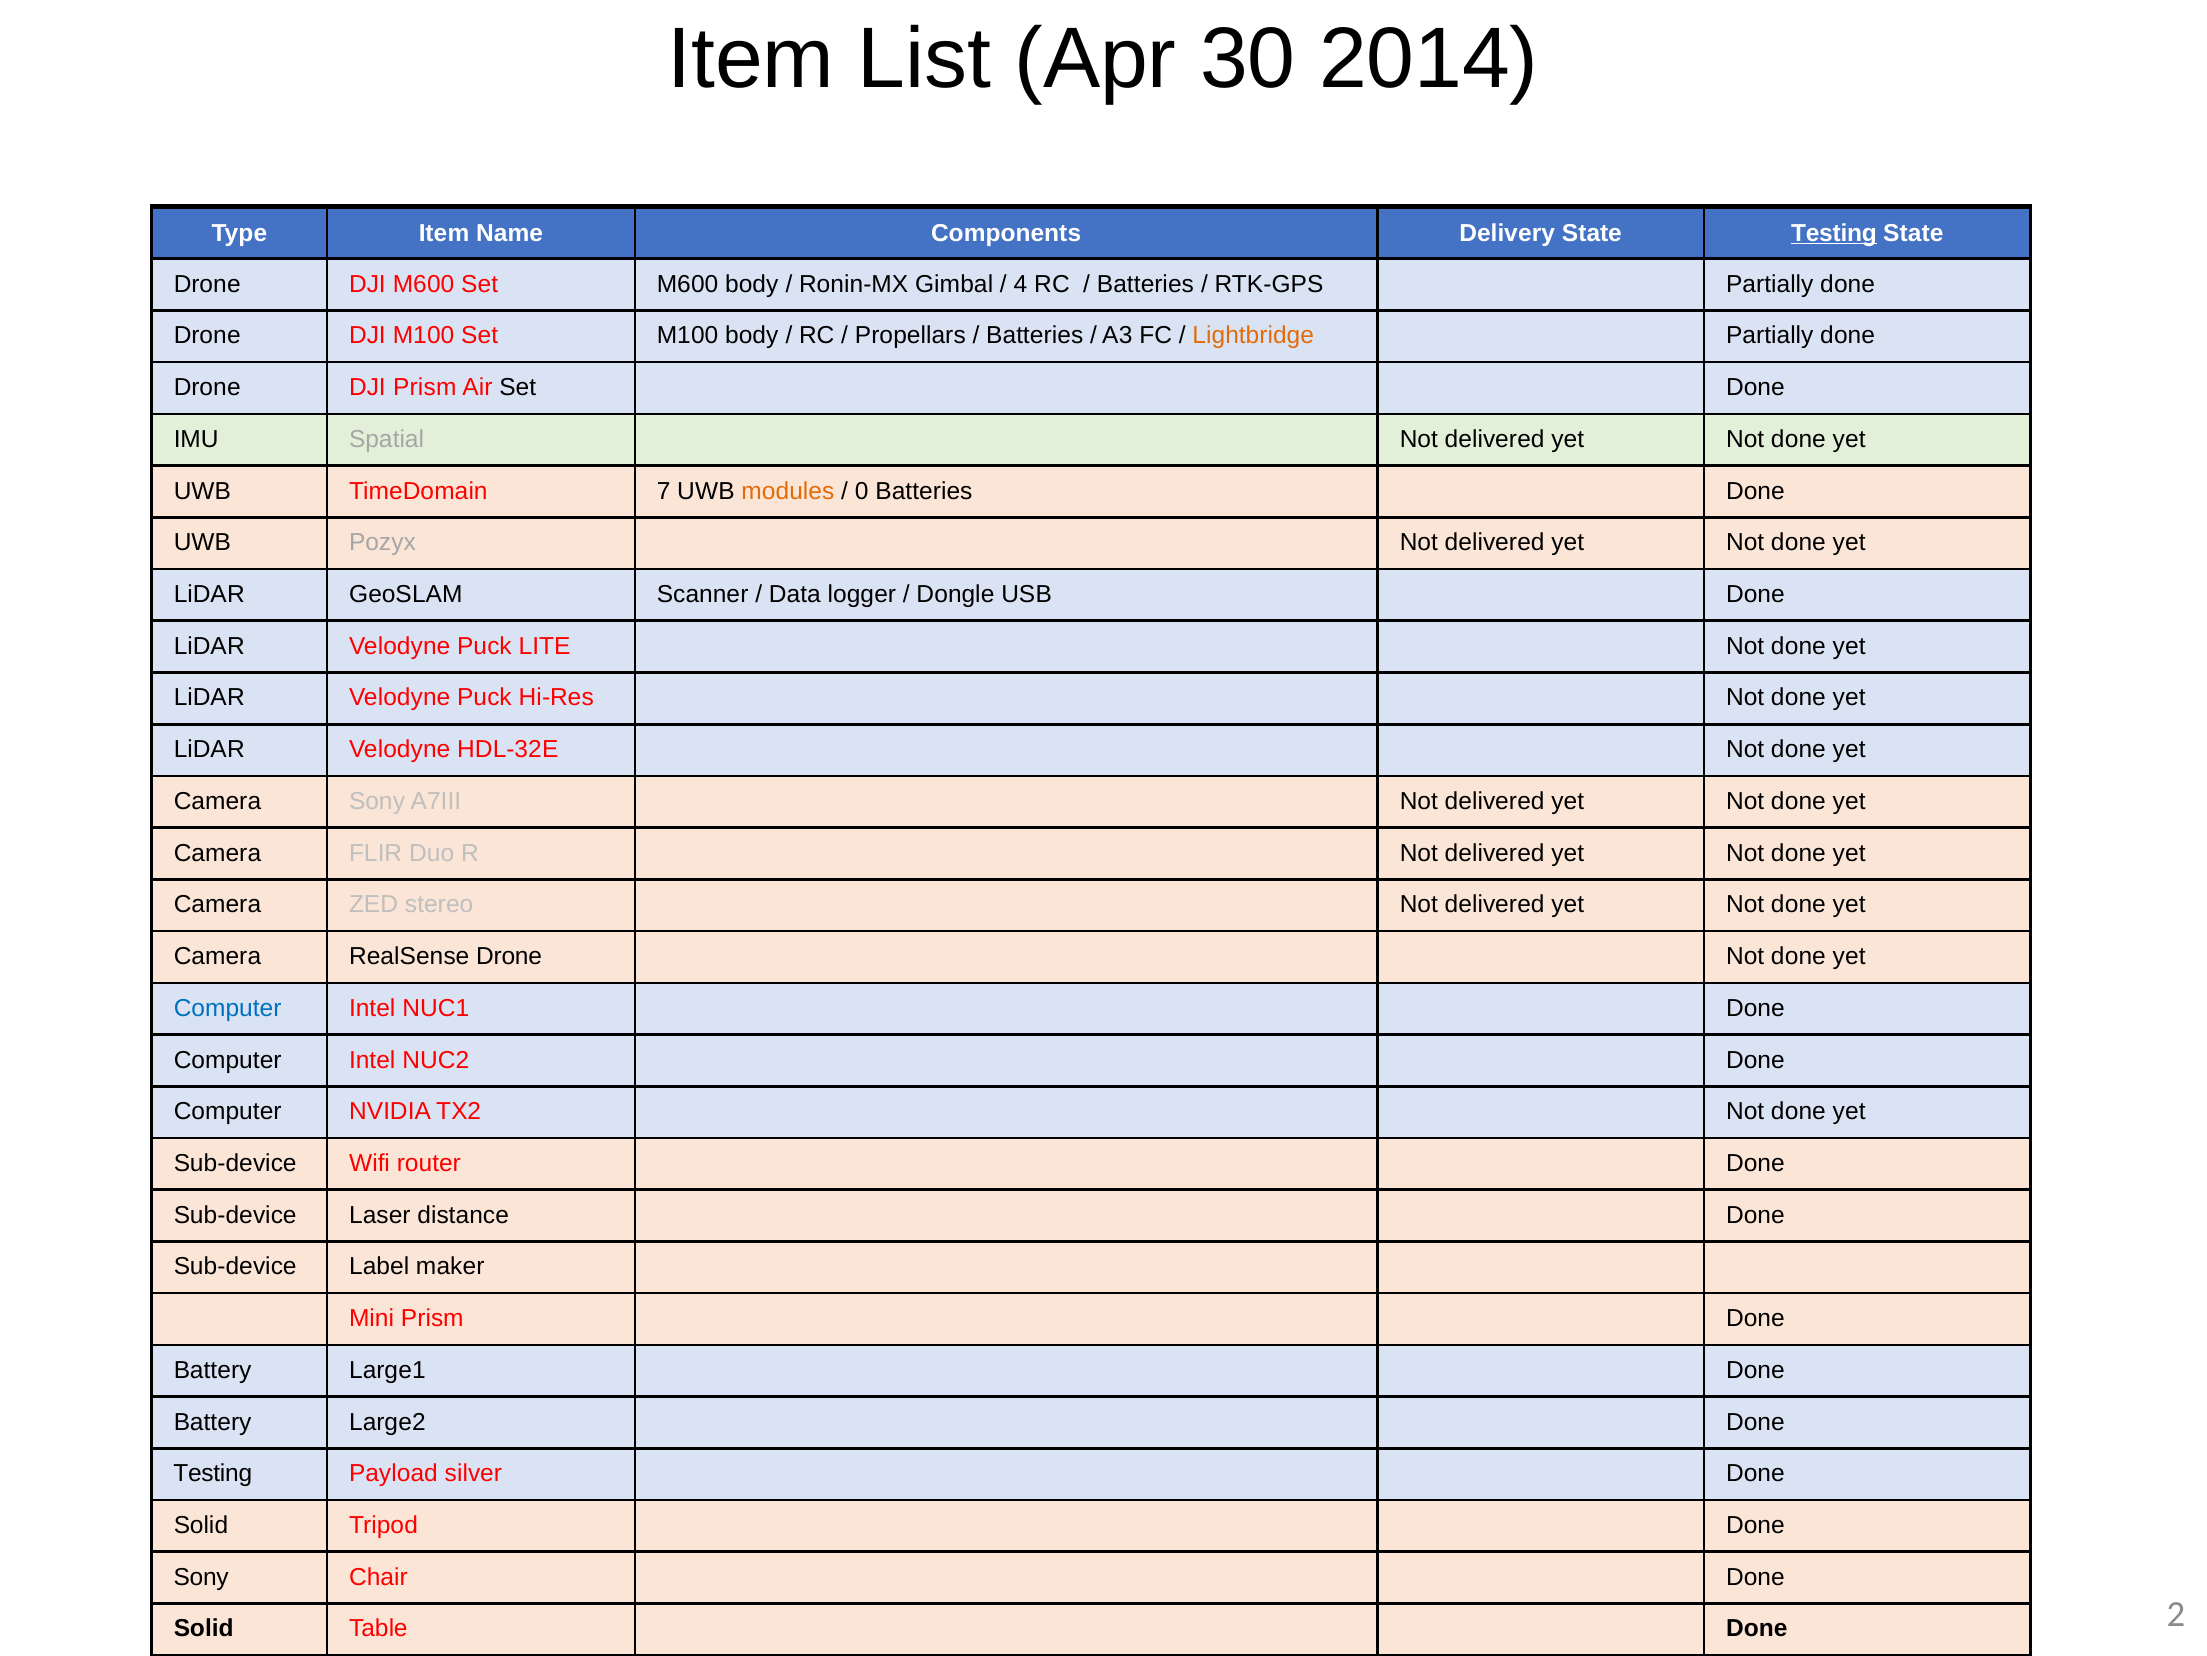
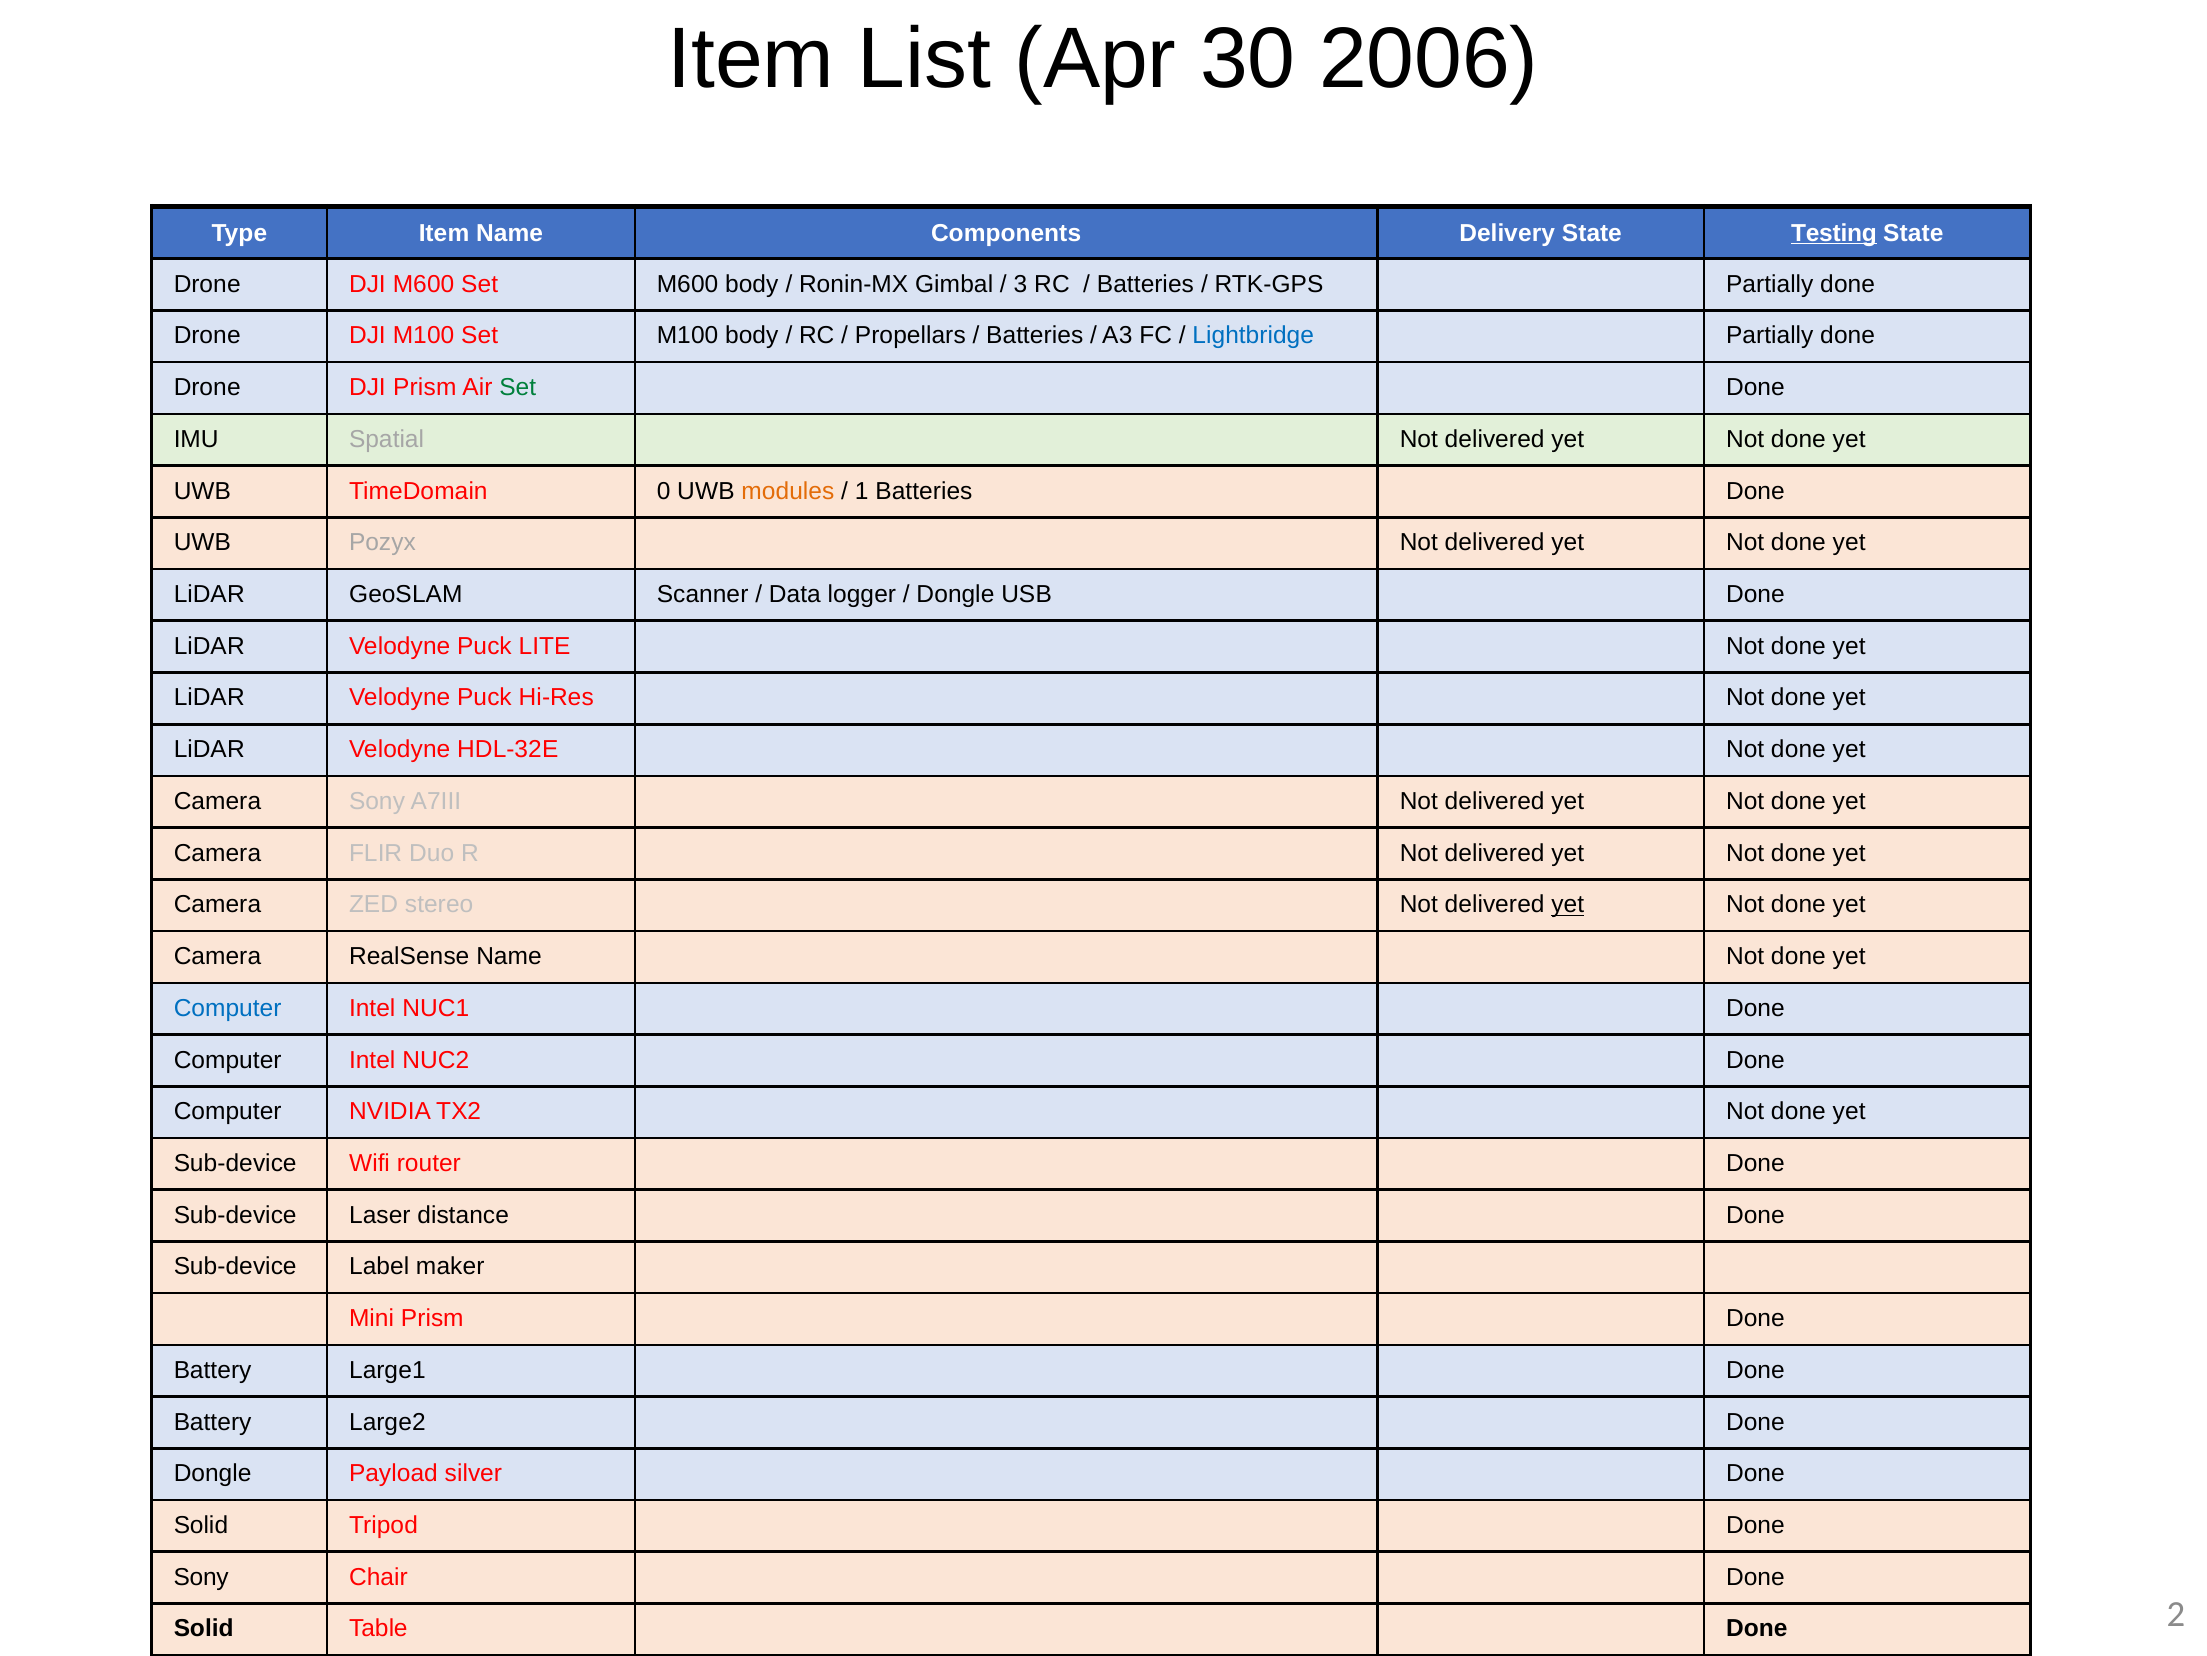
2014: 2014 -> 2006 (1429, 59)
4: 4 -> 3 (1020, 284)
Lightbridge colour: orange -> blue (1253, 336)
Set colour: black -> green (518, 387)
7: 7 -> 0 (664, 491)
0: 0 -> 1 (862, 491)
yet underline: none -> present (1568, 904)
RealSense Drone: Drone -> Name (509, 956)
Testing: Testing -> Dongle (213, 1473)
